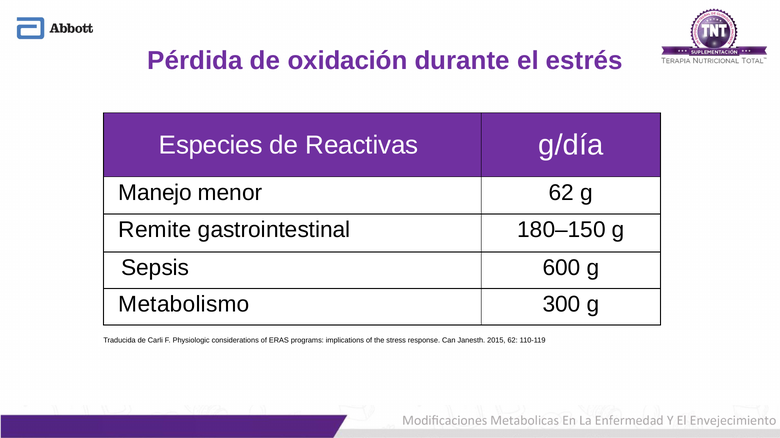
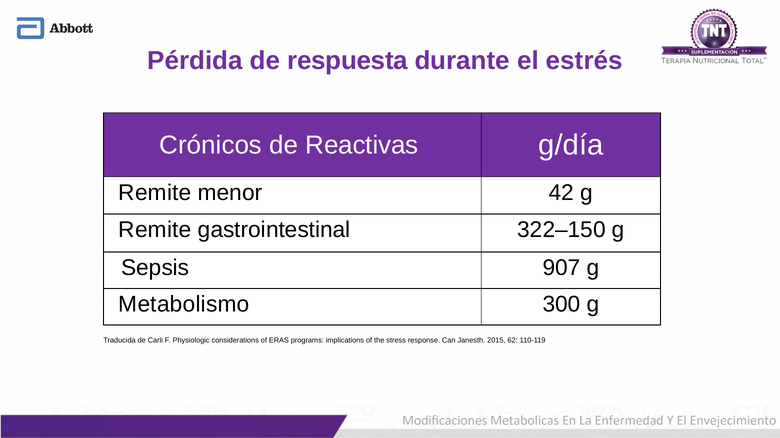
oxidación: oxidación -> respuesta (348, 61)
Especies: Especies -> Crónicos (211, 145)
Manejo: Manejo -> Remite (155, 193)
menor 62: 62 -> 42 (561, 193)
180–150: 180–150 -> 322–150 (561, 230)
600: 600 -> 907 (561, 268)
